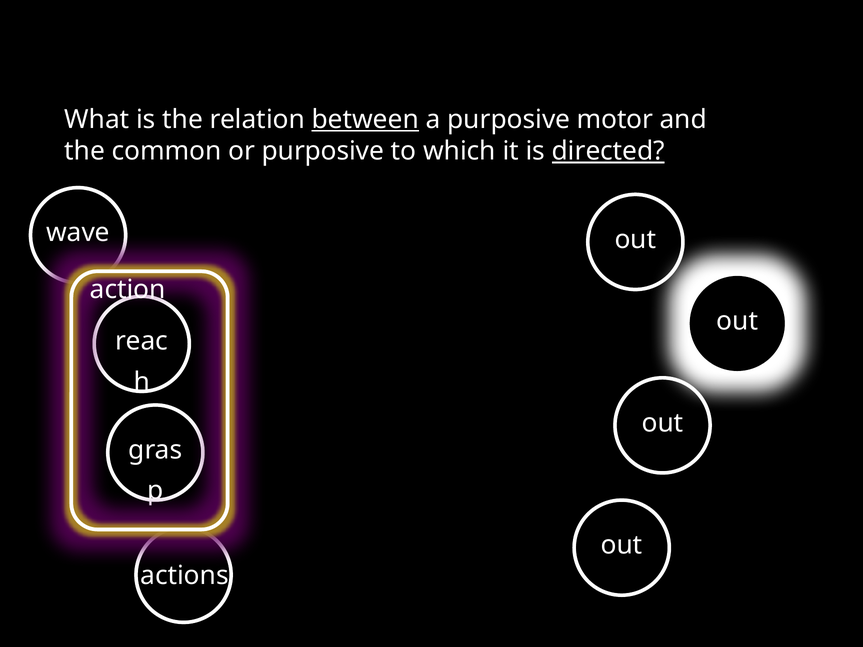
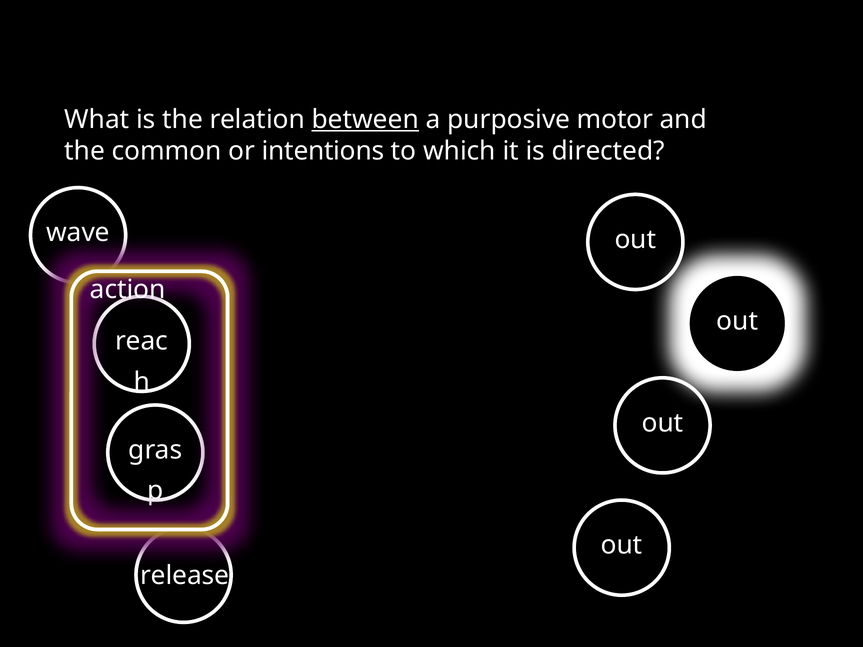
or purposive: purposive -> intentions (323, 151)
directed underline: present -> none (608, 151)
actions: actions -> release (185, 576)
